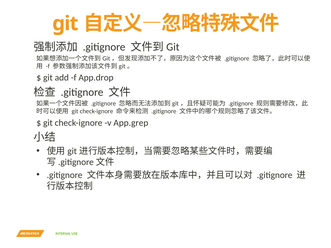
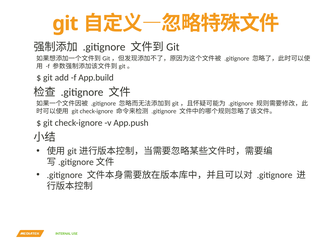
App.drop: App.drop -> App.build (96, 78)
App.grep: App.grep -> App.push (131, 123)
